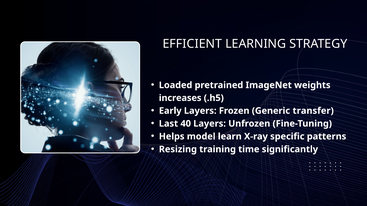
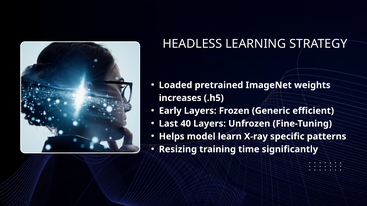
EFFICIENT: EFFICIENT -> HEADLESS (192, 44)
transfer: transfer -> efficient (313, 111)
